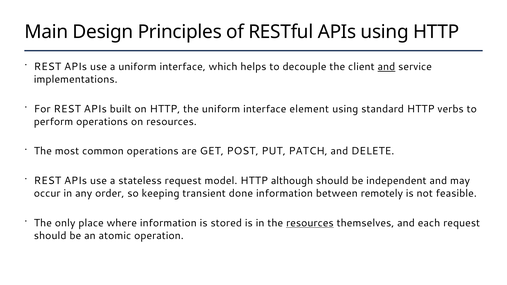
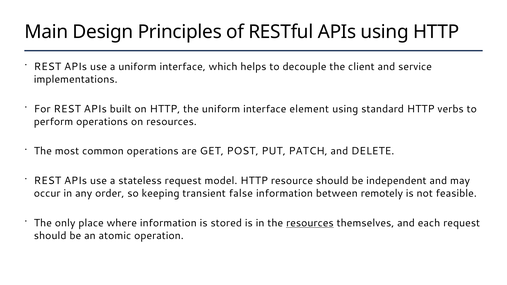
and underline: present -> none (386, 67)
although: although -> resource (292, 181)
done: done -> false (241, 194)
